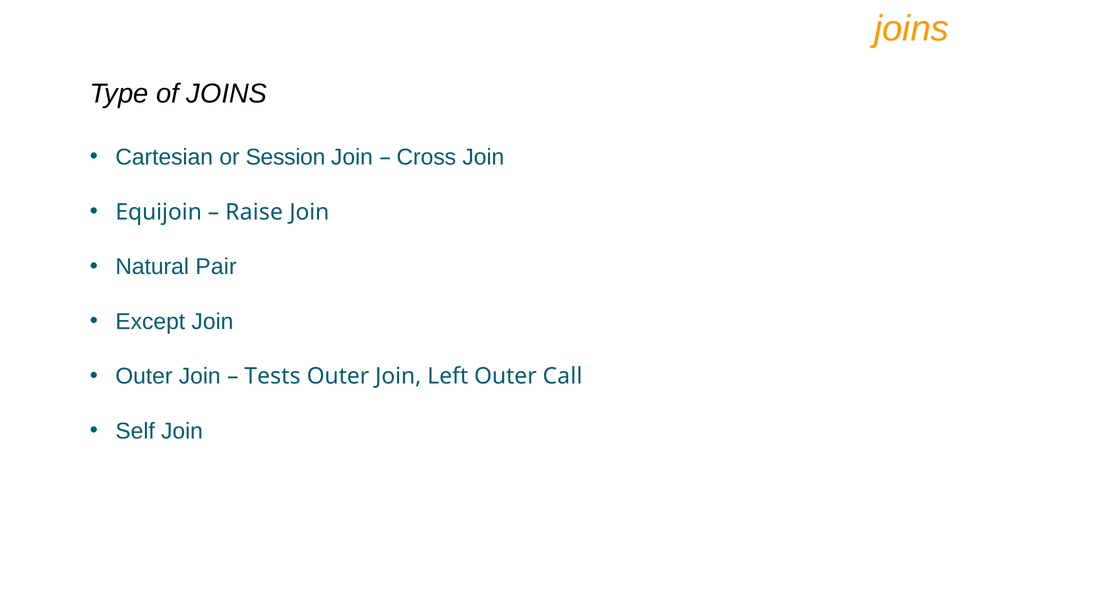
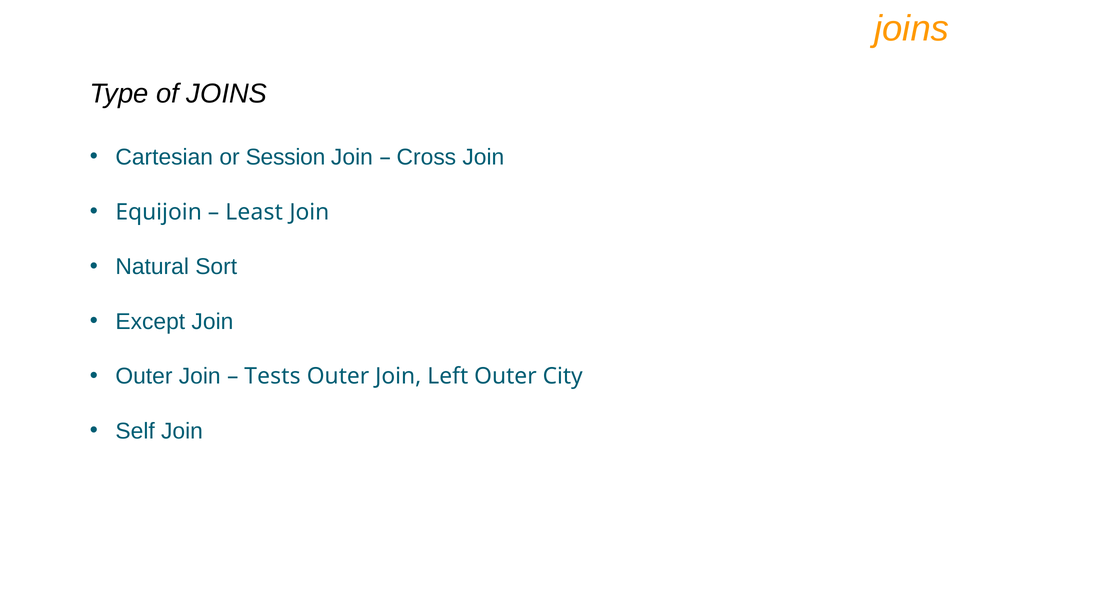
Raise: Raise -> Least (254, 212)
Pair: Pair -> Sort (216, 267)
Call: Call -> City (563, 376)
